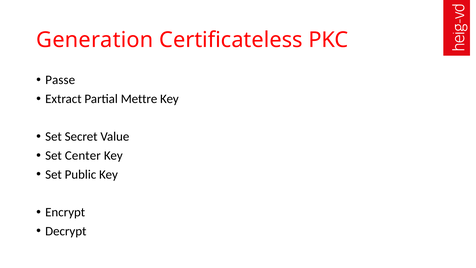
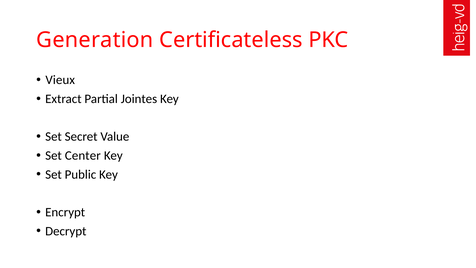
Passe: Passe -> Vieux (60, 80)
Mettre: Mettre -> Jointes (139, 99)
